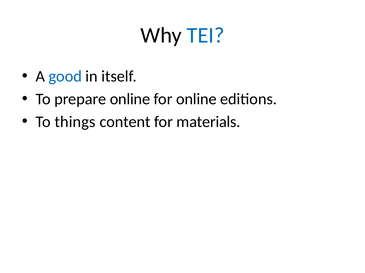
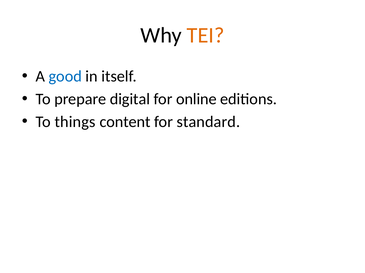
TEI colour: blue -> orange (206, 35)
prepare online: online -> digital (130, 99)
materials: materials -> standard (208, 122)
